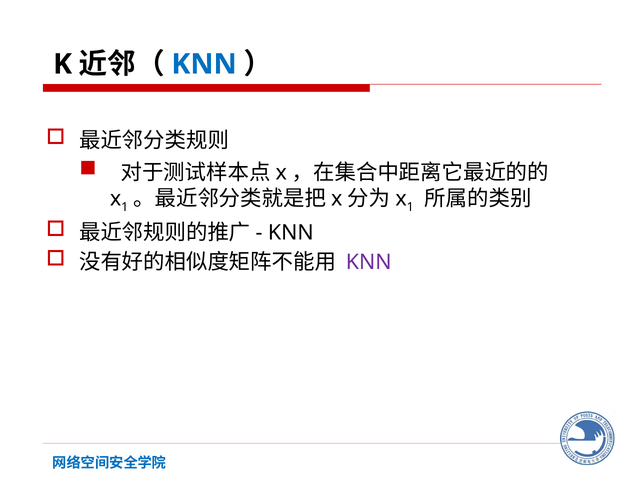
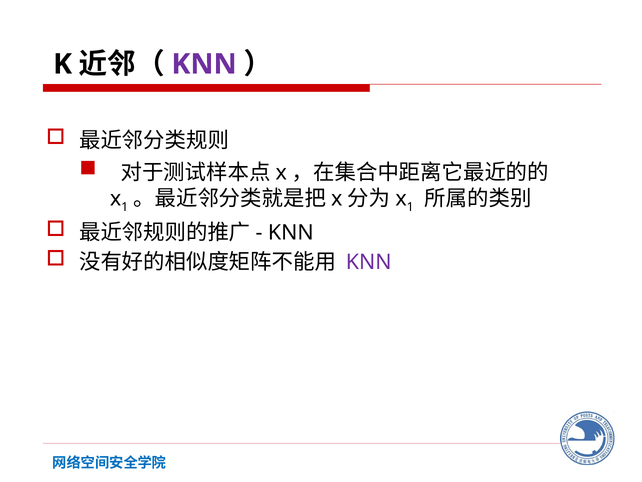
KNN colour: blue -> purple (204, 64)
